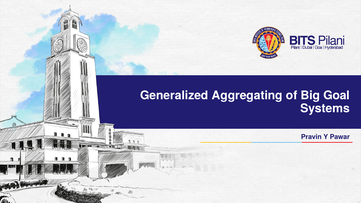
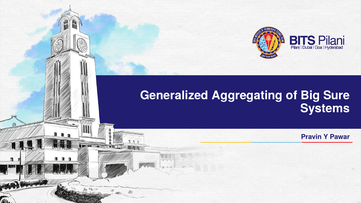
Goal: Goal -> Sure (337, 95)
